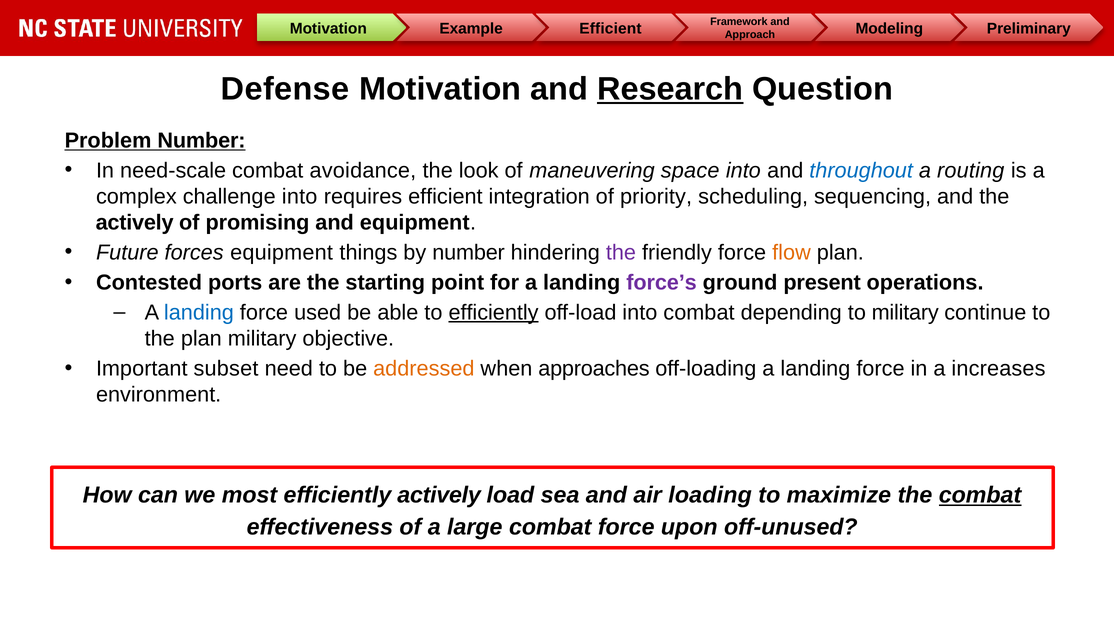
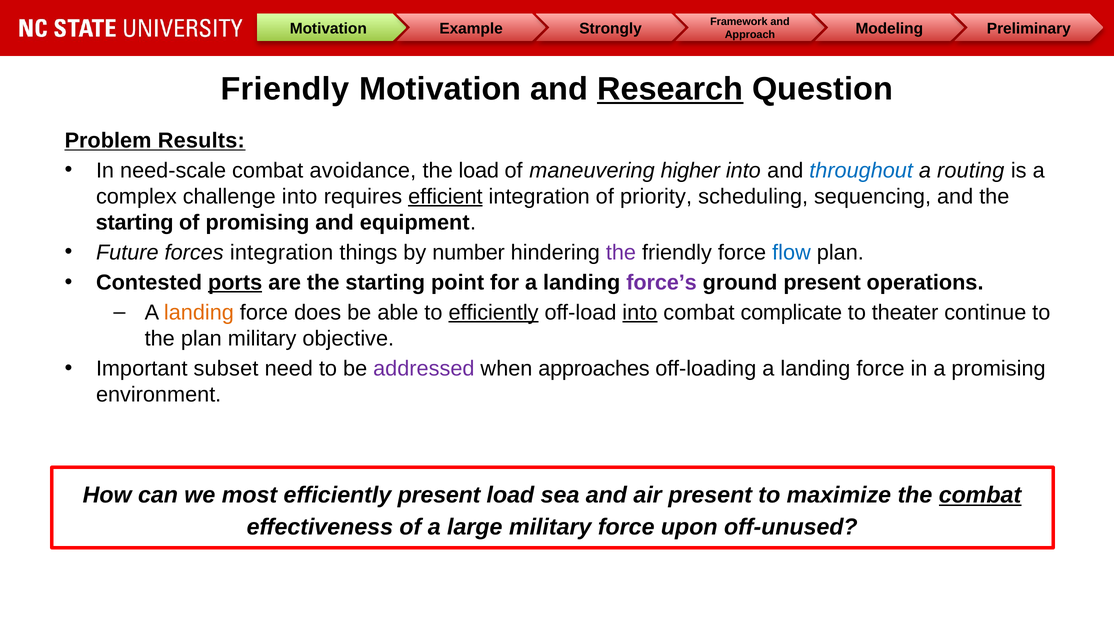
Example Efficient: Efficient -> Strongly (611, 29)
Defense: Defense -> Friendly (285, 89)
Problem Number: Number -> Results (201, 141)
the look: look -> load (479, 171)
space: space -> higher (690, 171)
efficient underline: none -> present (445, 197)
actively: actively -> starting (135, 223)
forces equipment: equipment -> integration (282, 253)
flow colour: orange -> blue (791, 253)
ports underline: none -> present (235, 283)
landing colour: blue -> orange (199, 313)
used: used -> does (318, 313)
into underline: none -> present (640, 313)
depending: depending -> complicate (791, 313)
to military: military -> theater (905, 313)
addressed colour: orange -> purple (424, 369)
a increases: increases -> promising (999, 369)
efficiently actively: actively -> present (439, 496)
air loading: loading -> present (710, 496)
large combat: combat -> military (550, 528)
